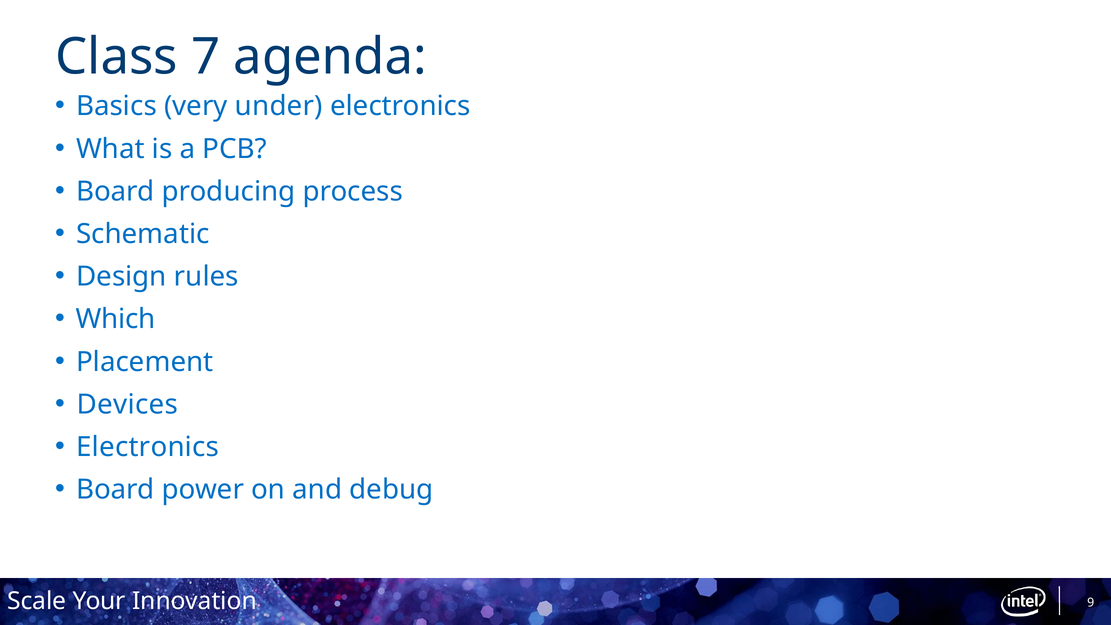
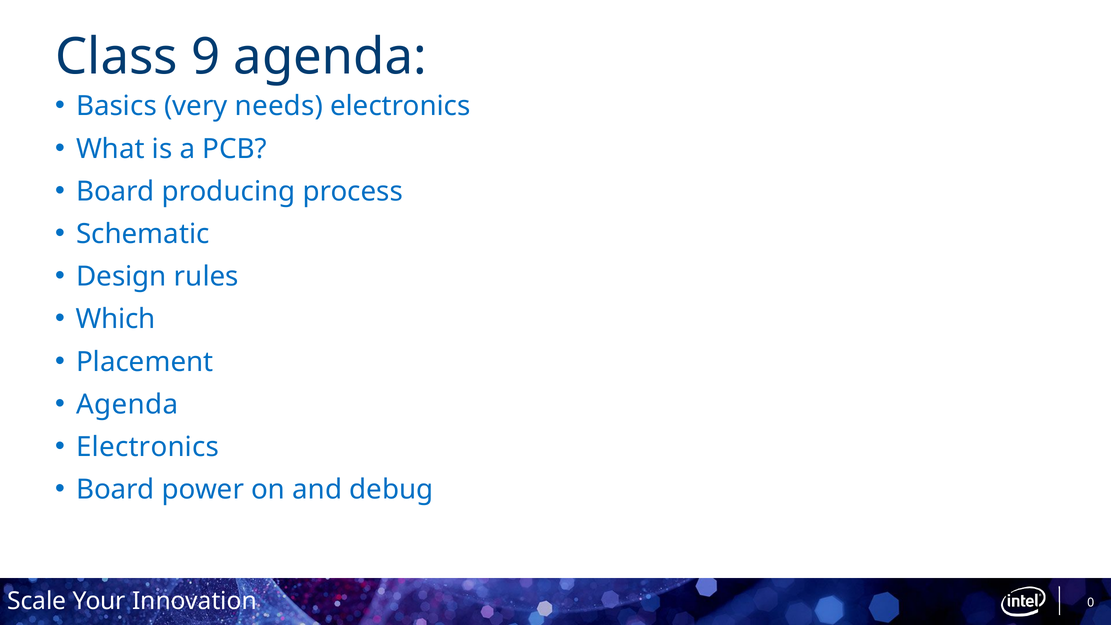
7: 7 -> 9 (206, 57)
under: under -> needs (279, 106)
Devices: Devices -> Agenda (127, 404)
9: 9 -> 0 (1091, 603)
